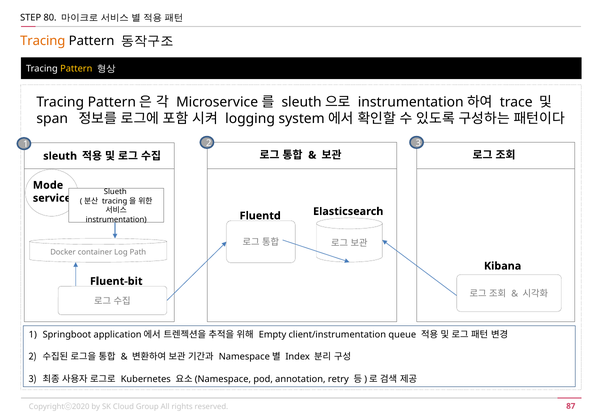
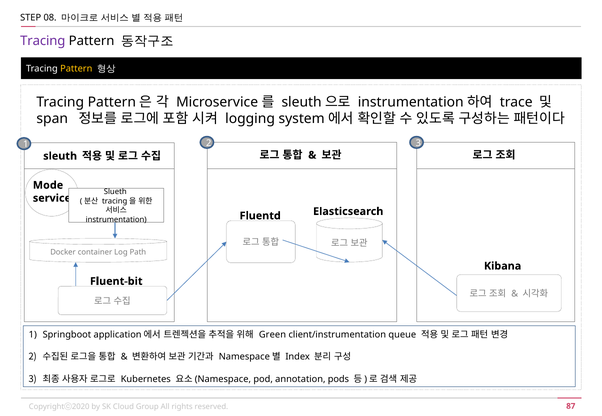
80: 80 -> 08 (50, 18)
Tracing colour: orange -> purple (43, 41)
Empty: Empty -> Green (272, 335)
retry: retry -> pods (338, 380)
